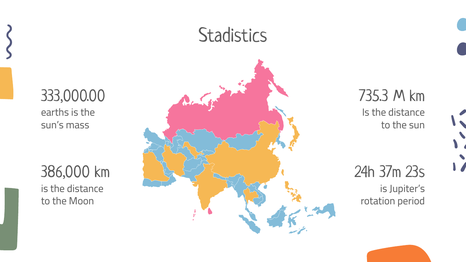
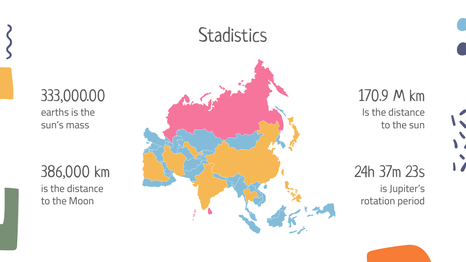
735.3: 735.3 -> 170.9 (374, 96)
